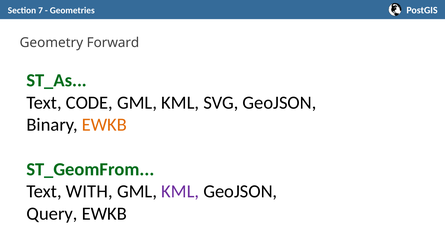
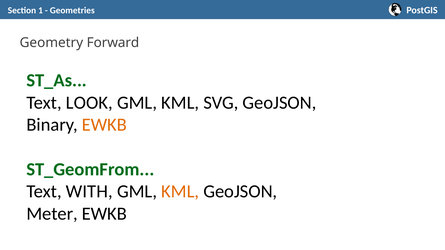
7: 7 -> 1 (41, 10)
CODE: CODE -> LOOK (89, 103)
KML colour: purple -> orange (180, 192)
Query: Query -> Meter (52, 214)
